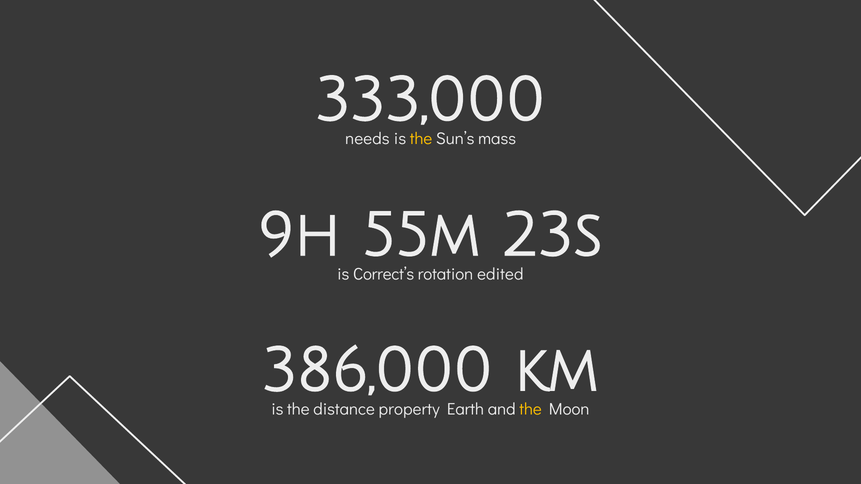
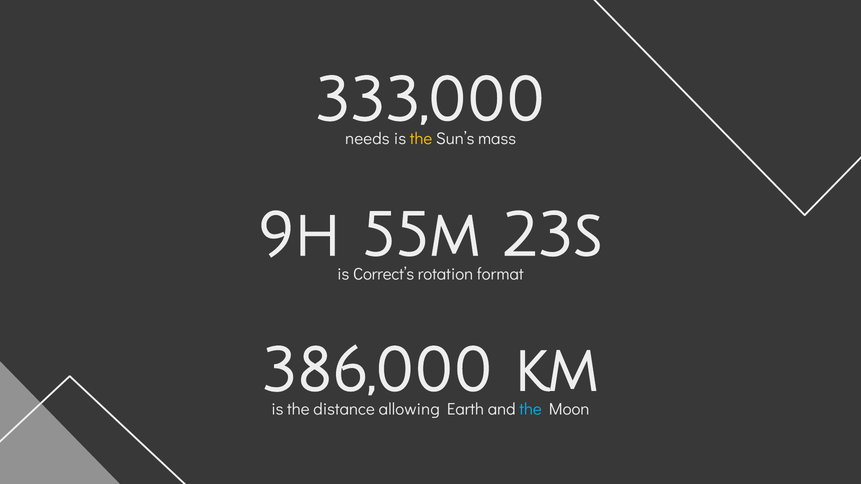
edited: edited -> format (500, 274)
property: property -> allowing (409, 410)
the colour: yellow -> light blue (531, 410)
